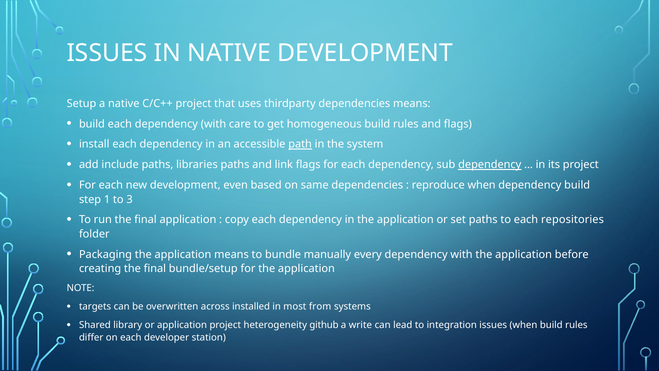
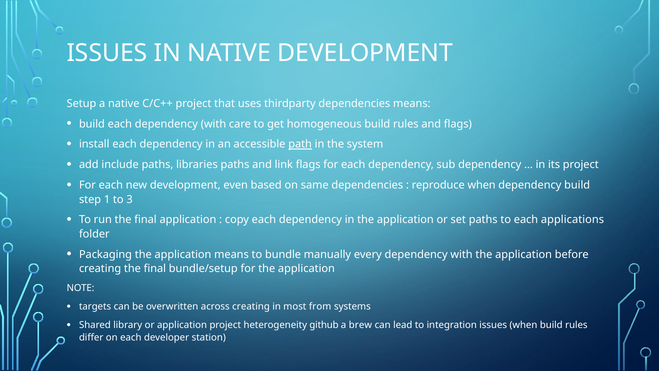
dependency underline: present -> none (490, 165)
repositories: repositories -> applications (573, 220)
across installed: installed -> creating (251, 306)
write: write -> brew (360, 325)
